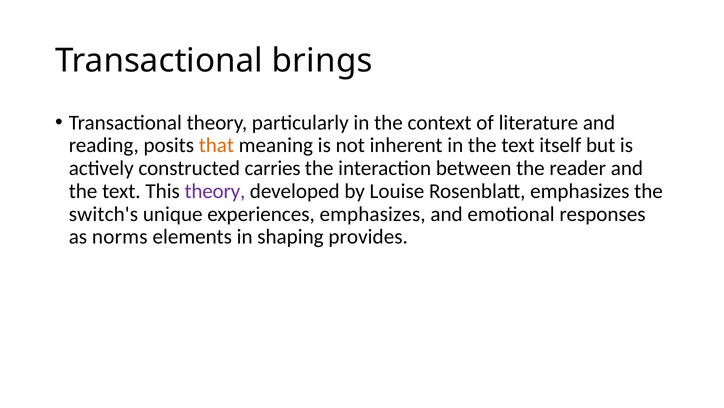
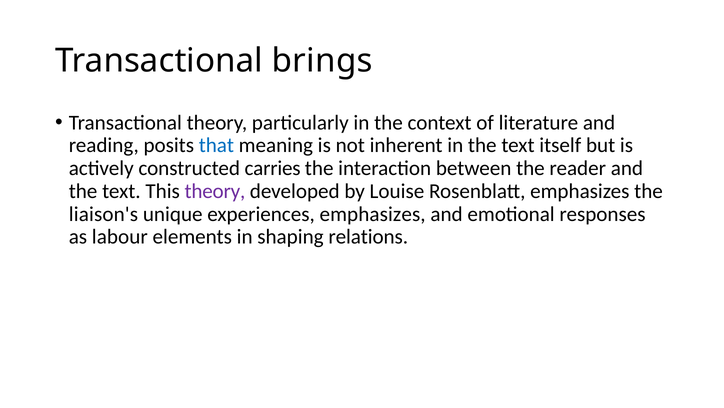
that colour: orange -> blue (216, 145)
switch's: switch's -> liaison's (103, 214)
norms: norms -> labour (120, 236)
provides: provides -> relations (368, 236)
